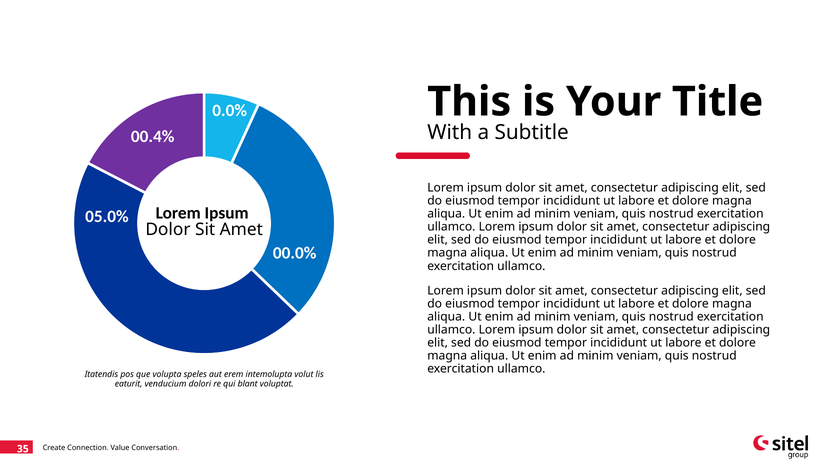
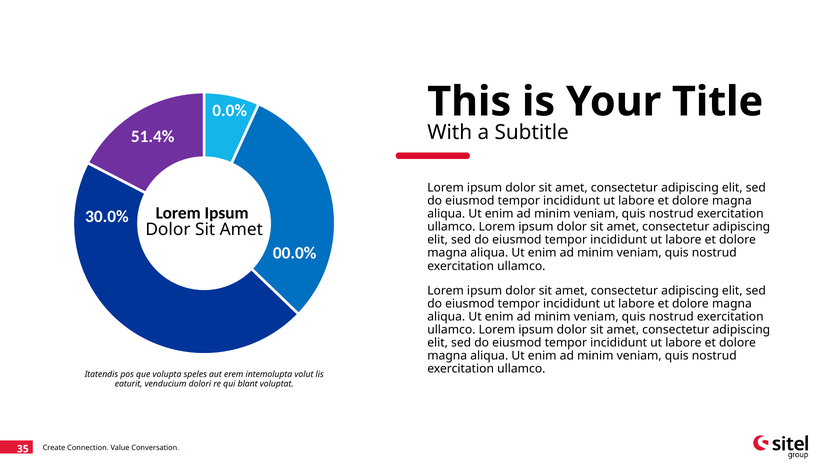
00.4%: 00.4% -> 51.4% (153, 137)
05.0%: 05.0% -> 30.0% (107, 217)
